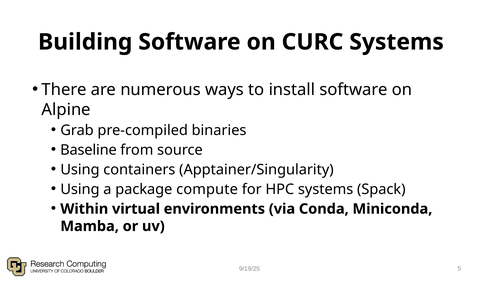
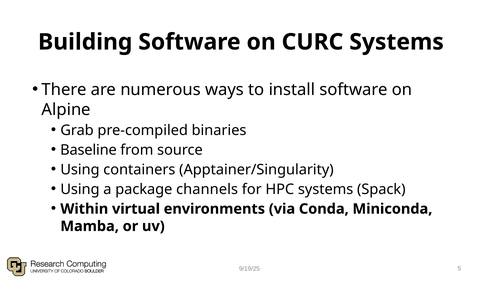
compute: compute -> channels (207, 189)
